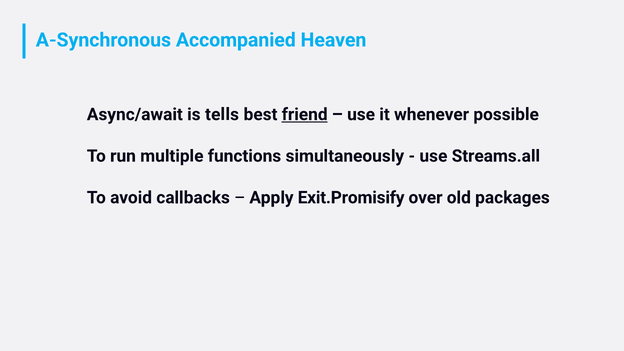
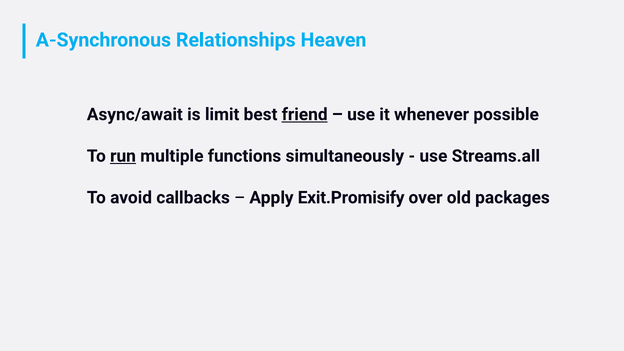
Accompanied: Accompanied -> Relationships (236, 40)
tells: tells -> limit (222, 114)
run underline: none -> present (123, 156)
